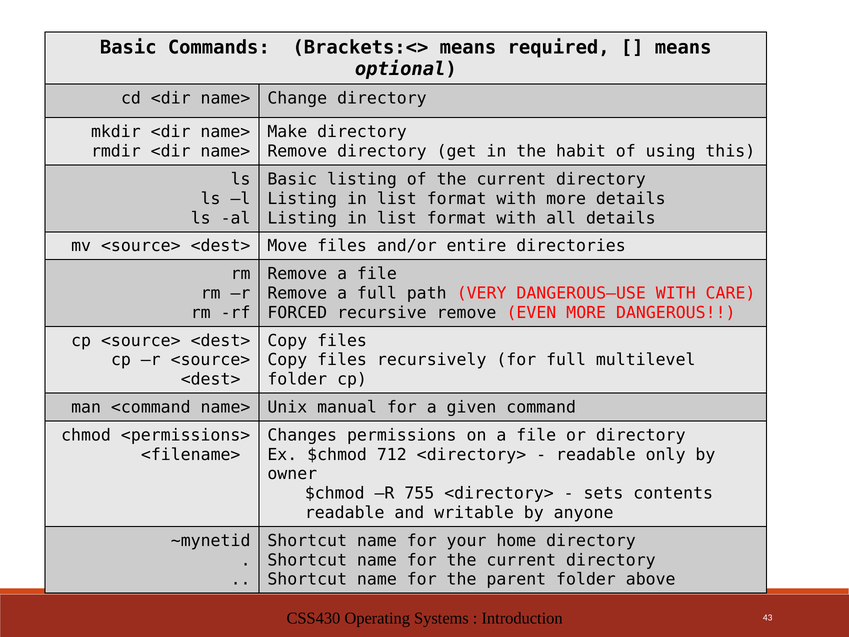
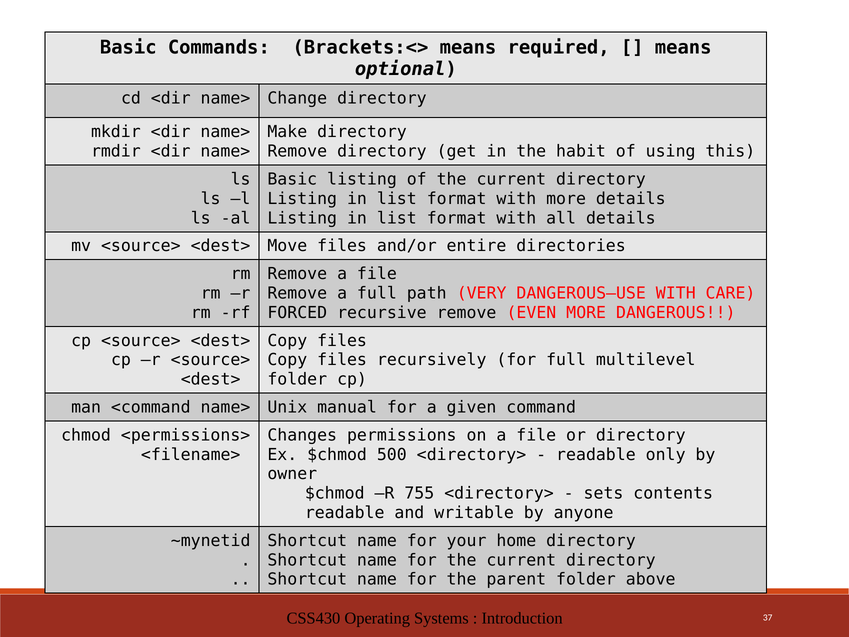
712: 712 -> 500 (392, 454)
43: 43 -> 37 (768, 617)
